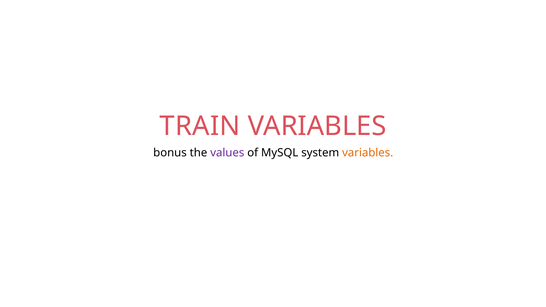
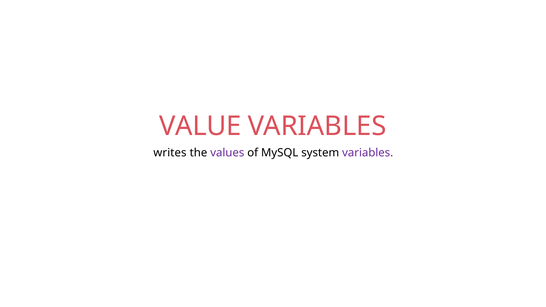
TRAIN: TRAIN -> VALUE (200, 126)
bonus: bonus -> writes (170, 153)
variables colour: orange -> purple (368, 153)
